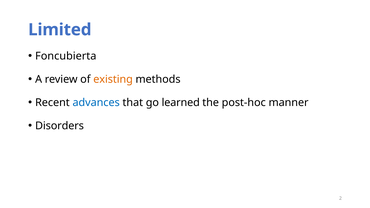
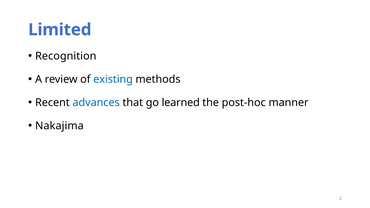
Foncubierta: Foncubierta -> Recognition (66, 56)
existing colour: orange -> blue (113, 79)
Disorders: Disorders -> Nakajima (59, 126)
